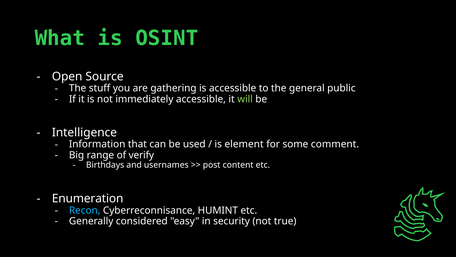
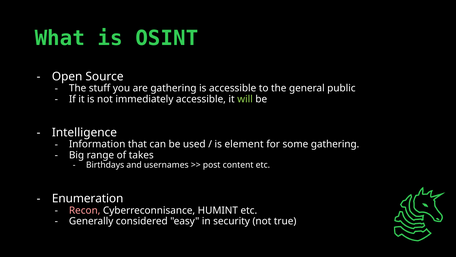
some comment: comment -> gathering (335, 144)
verify: verify -> takes (141, 155)
Recon colour: light blue -> pink (85, 210)
